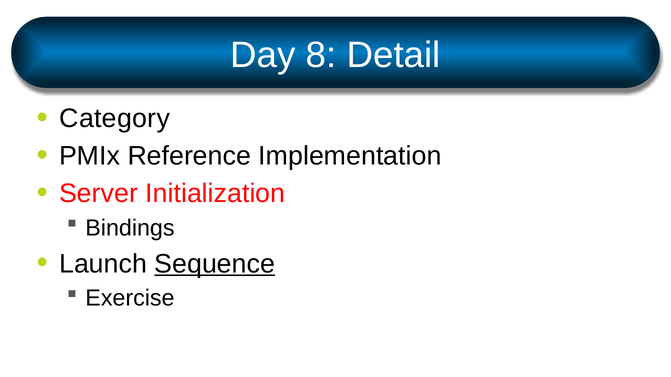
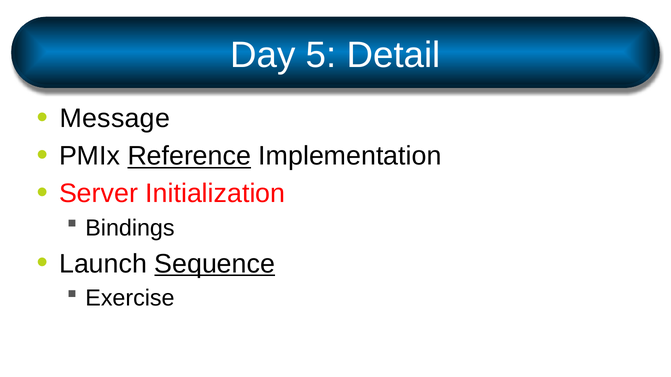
8: 8 -> 5 (321, 55)
Category: Category -> Message (115, 119)
Reference underline: none -> present (189, 156)
